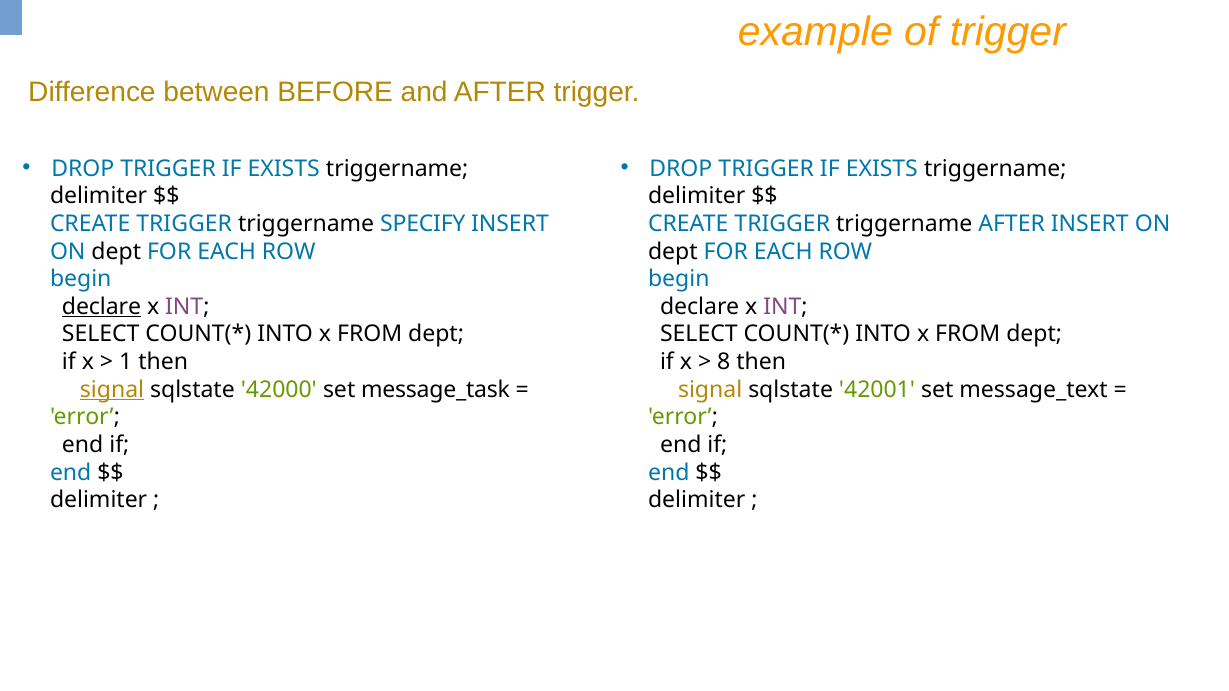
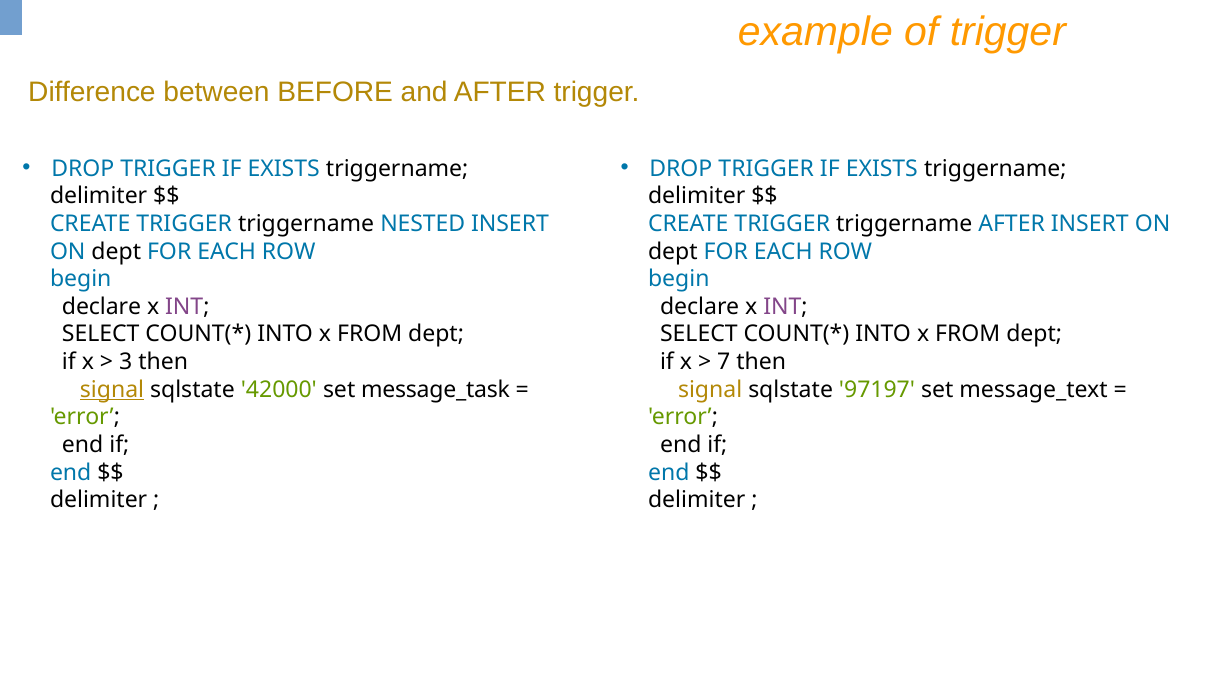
SPECIFY: SPECIFY -> NESTED (423, 224)
declare underline: present -> none (102, 307)
1: 1 -> 3 (126, 362)
8: 8 -> 7 (724, 362)
42001: 42001 -> 97197 (877, 390)
